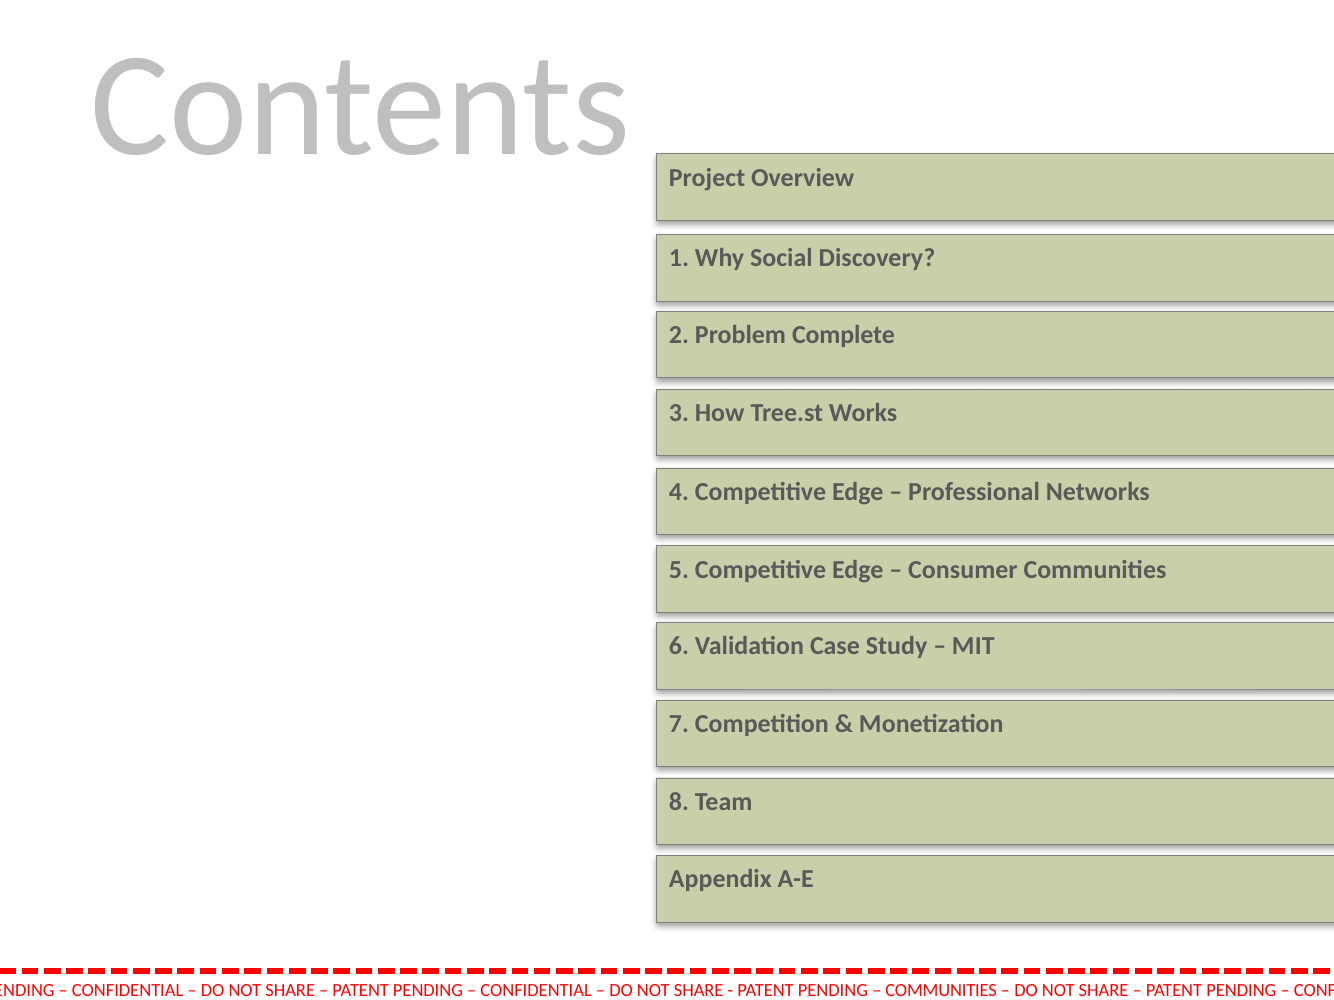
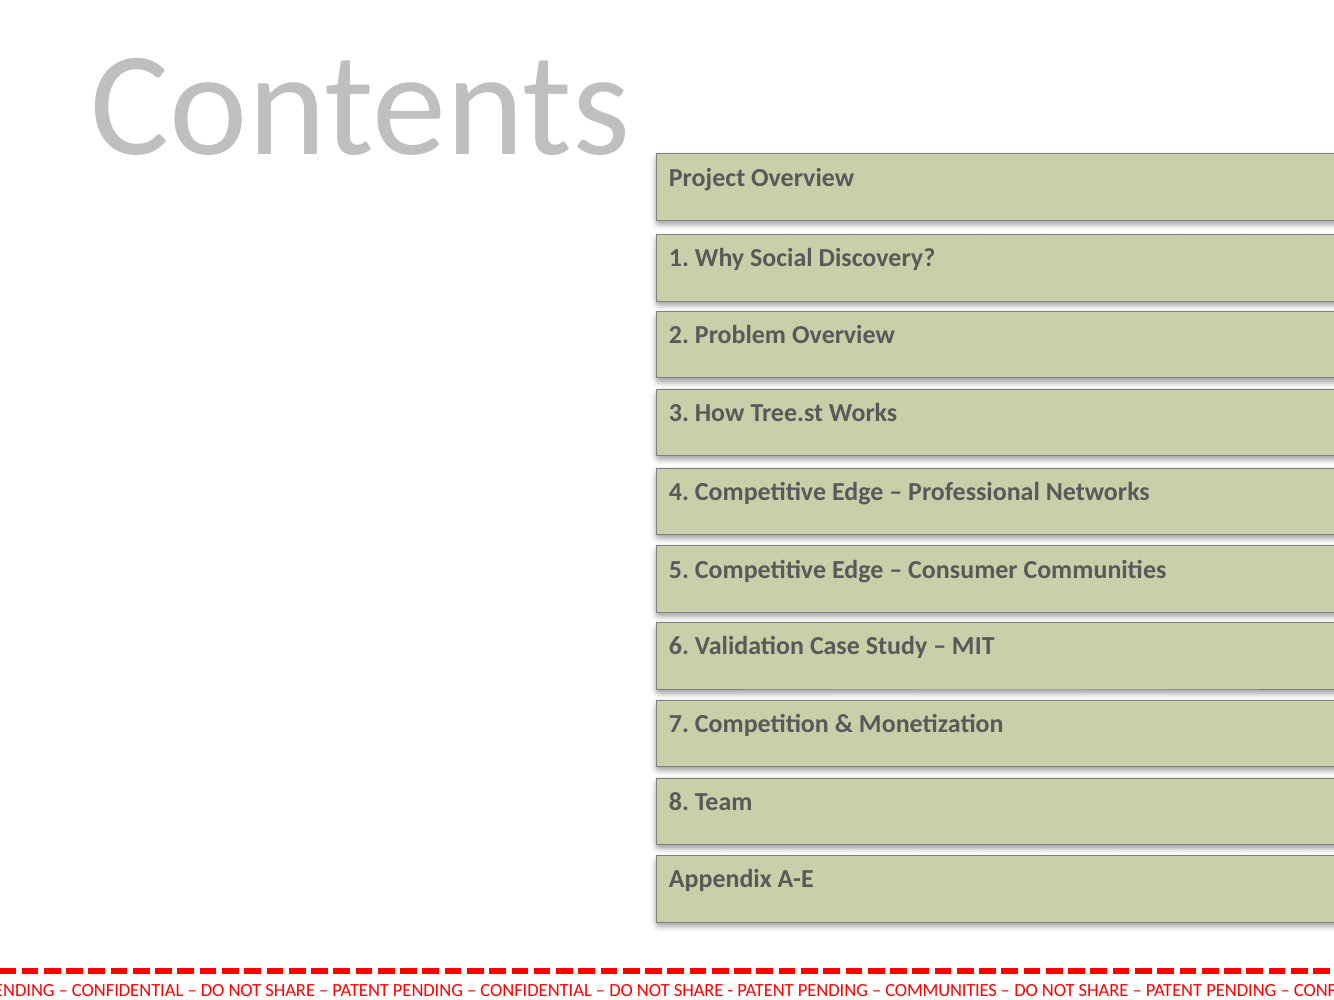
Problem Complete: Complete -> Overview (843, 335)
